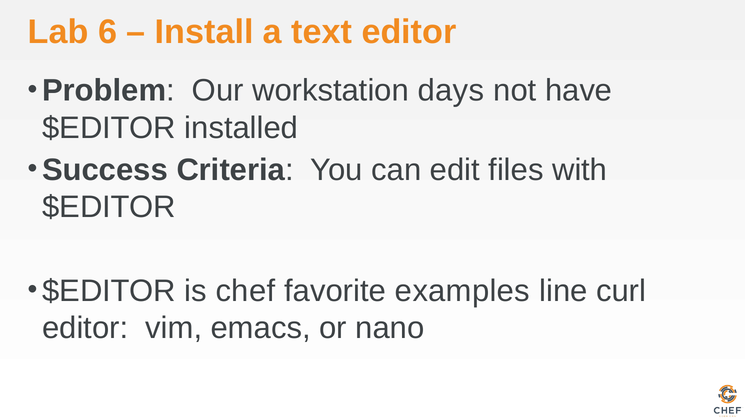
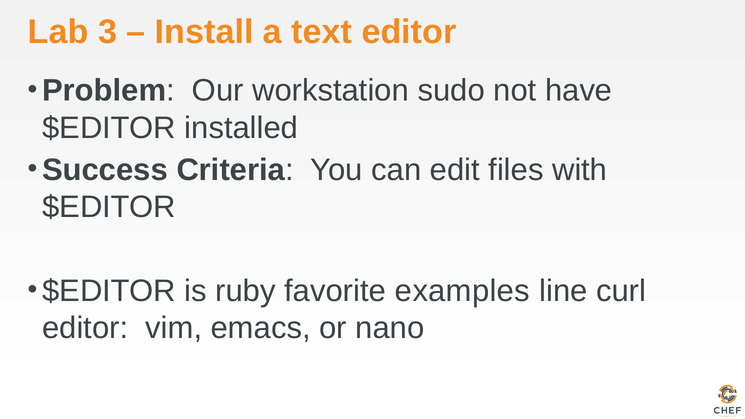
6: 6 -> 3 (108, 32)
days: days -> sudo (451, 91)
chef: chef -> ruby (246, 291)
